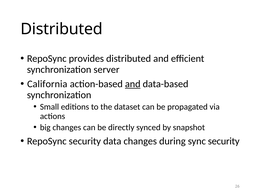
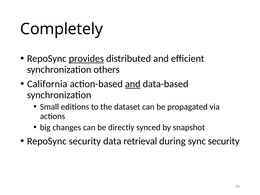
Distributed: Distributed -> Completely (62, 29)
provides underline: none -> present (86, 59)
server: server -> others (107, 69)
data changes: changes -> retrieval (140, 141)
